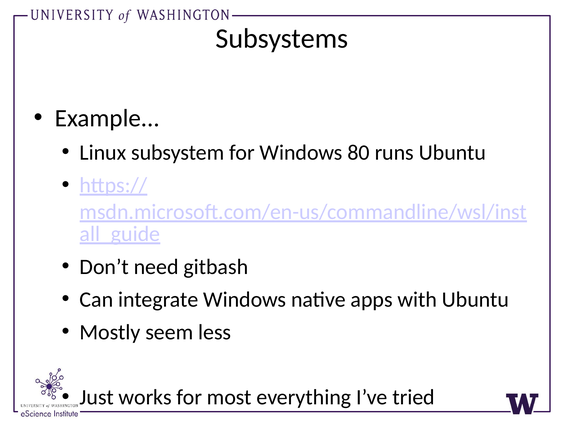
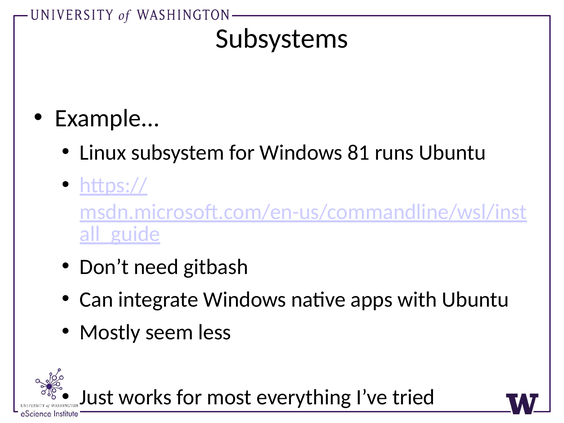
80: 80 -> 81 (359, 153)
